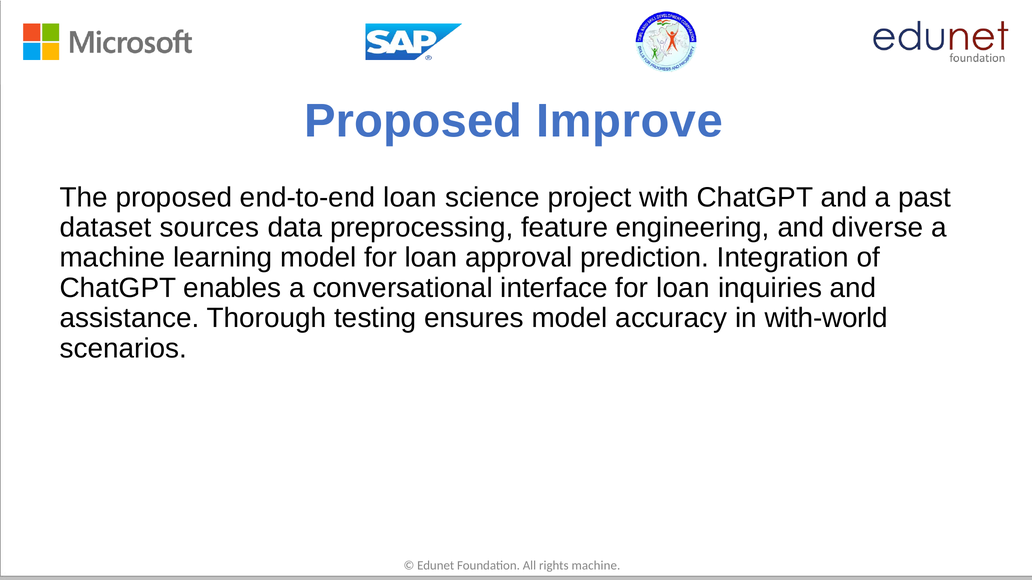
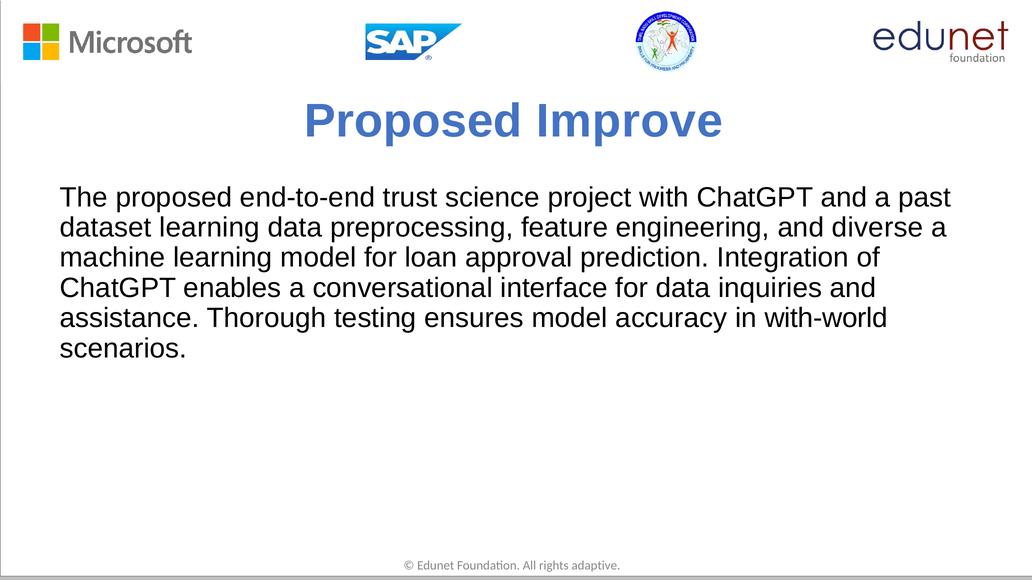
end-to-end loan: loan -> trust (410, 197)
dataset sources: sources -> learning (210, 228)
interface for loan: loan -> data (683, 288)
rights machine: machine -> adaptive (596, 566)
